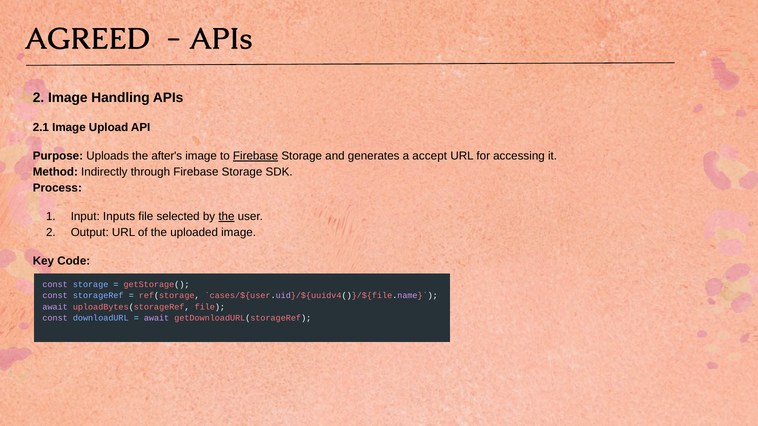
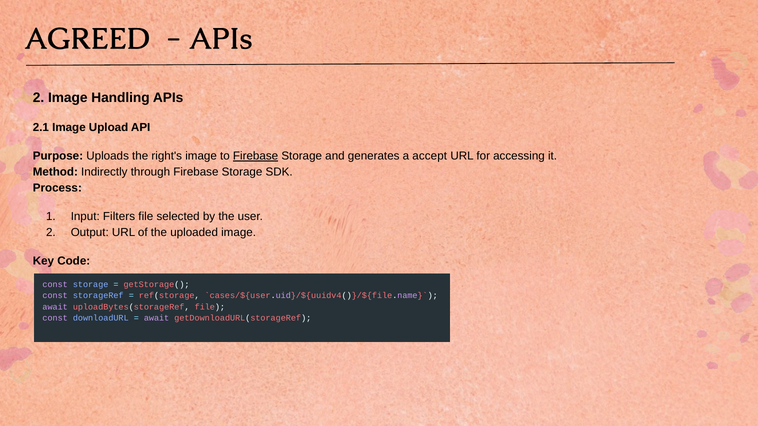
after's: after's -> right's (167, 156)
Inputs: Inputs -> Filters (119, 217)
the underline: present -> none (226, 217)
